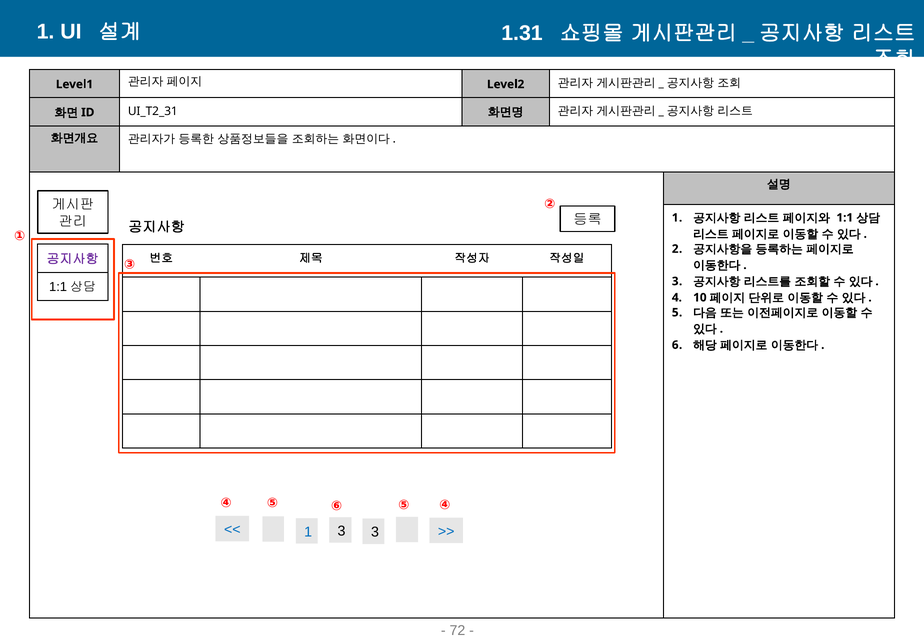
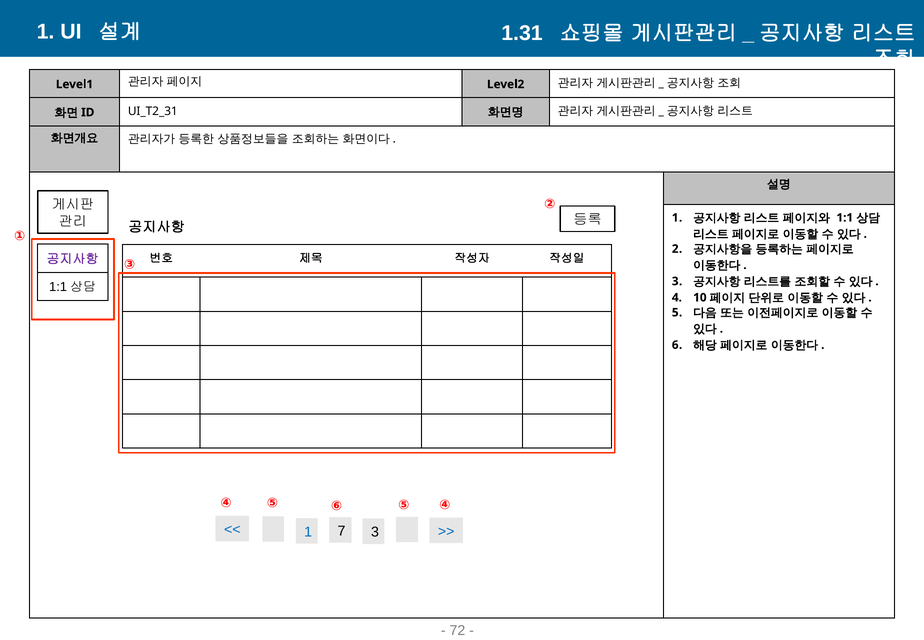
1 3: 3 -> 7 (342, 531)
